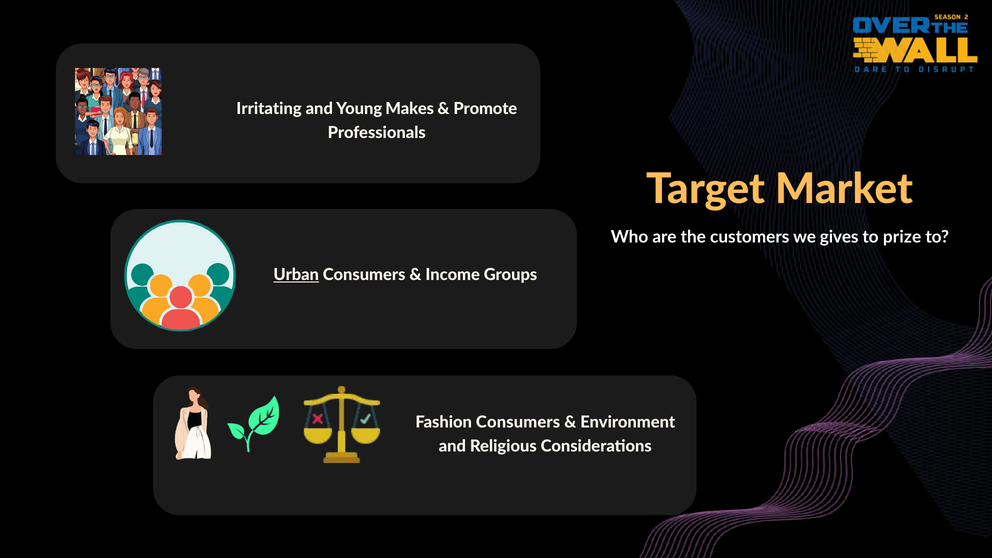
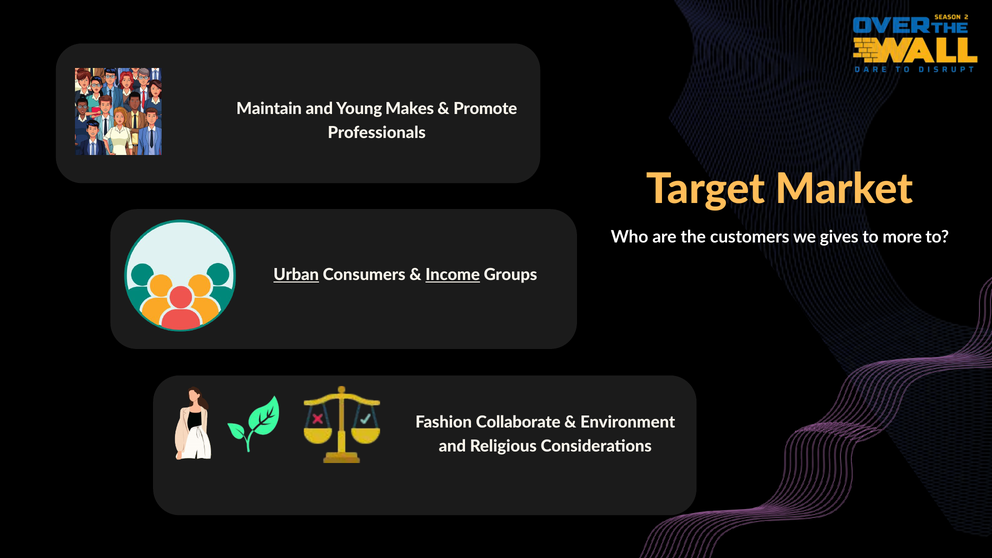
Irritating: Irritating -> Maintain (269, 109)
prize: prize -> more (902, 237)
Income underline: none -> present (453, 275)
Fashion Consumers: Consumers -> Collaborate (518, 422)
